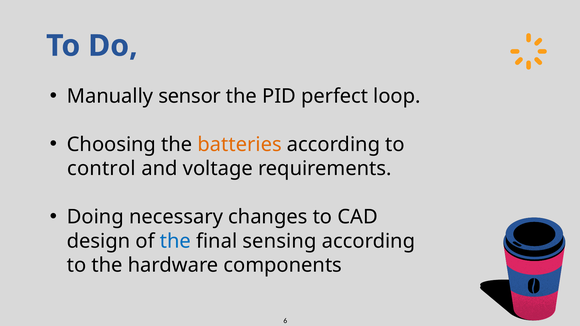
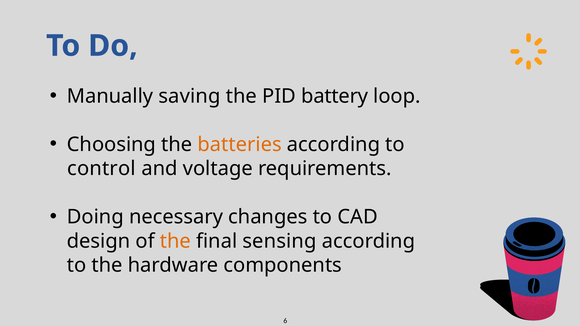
sensor: sensor -> saving (189, 96)
perfect: perfect -> battery (335, 96)
the colour: blue -> orange (175, 241)
